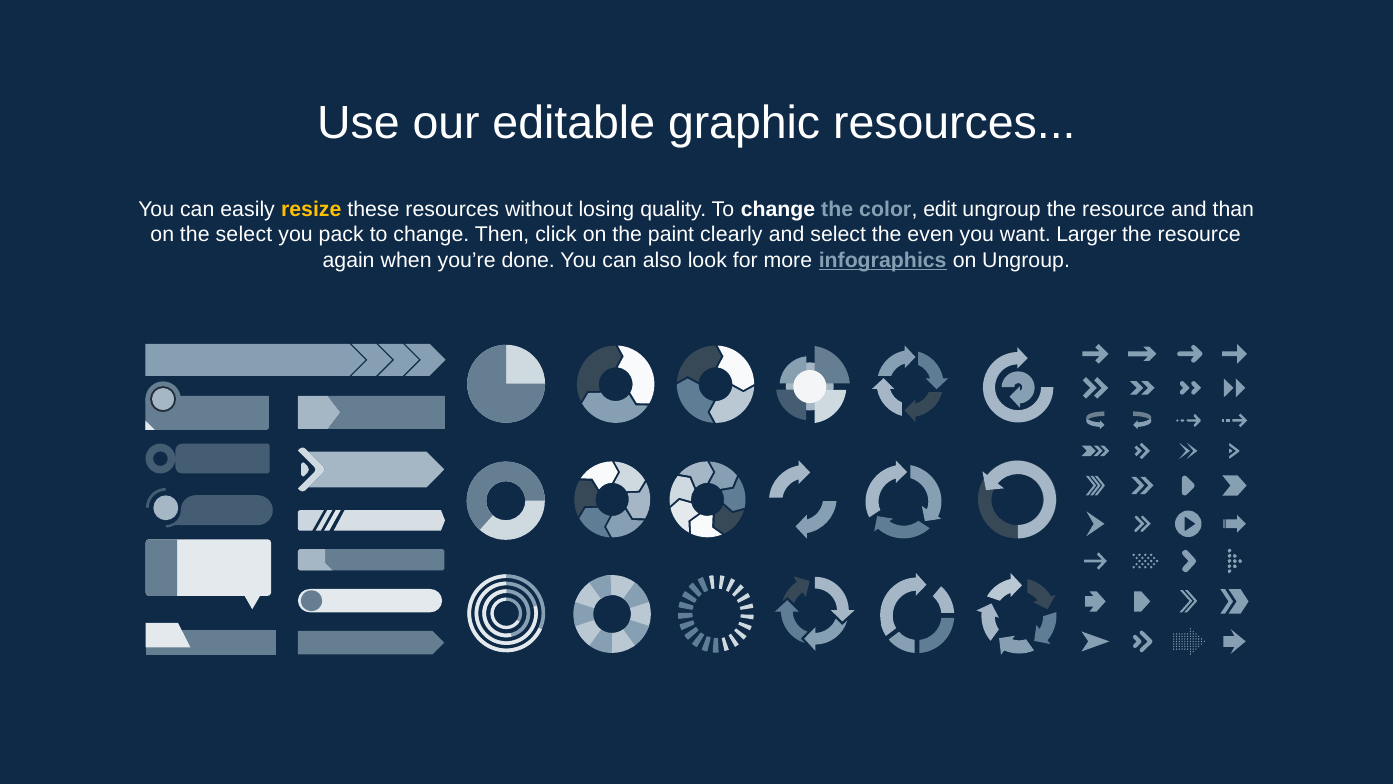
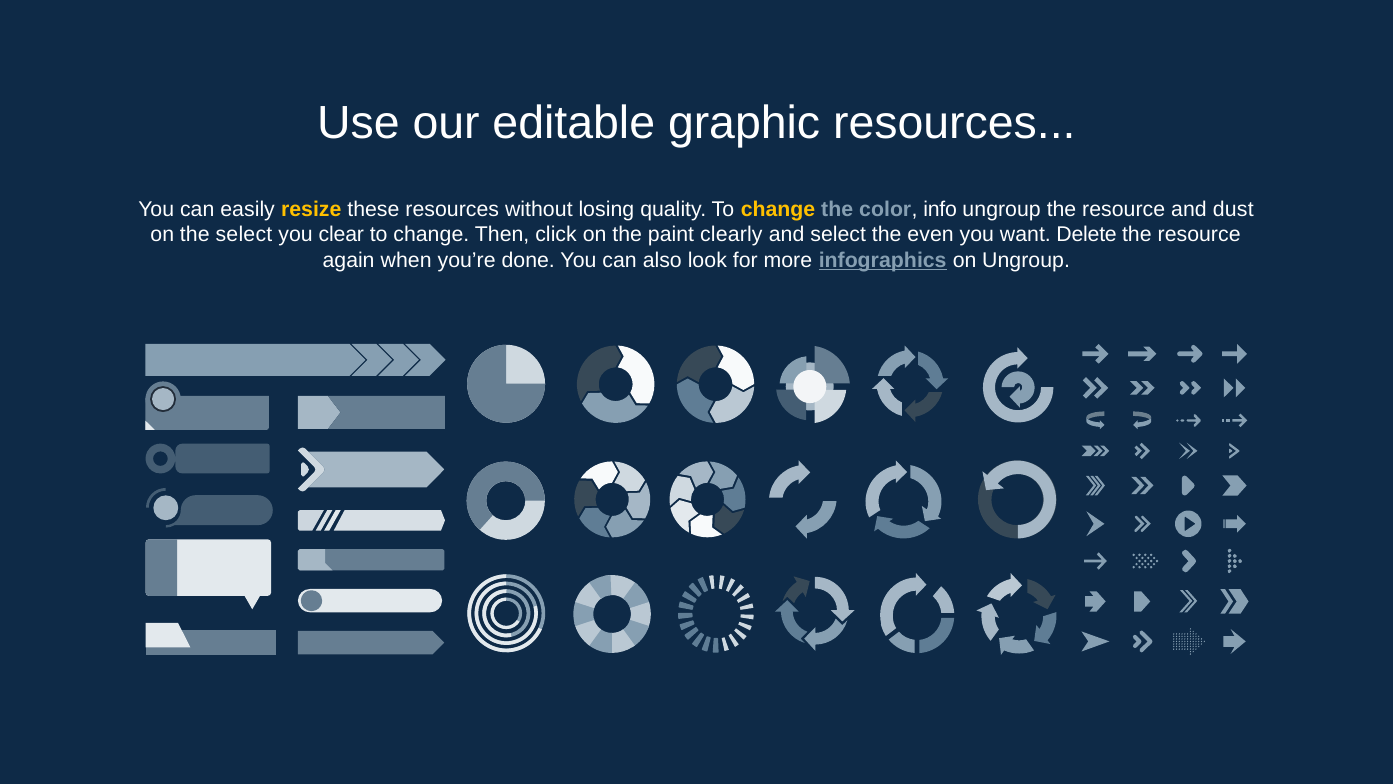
change colour: white -> yellow (778, 209)
edit: edit -> info (940, 209)
than: than -> dust (1233, 209)
pack: pack -> clear (341, 235)
Larger: Larger -> Delete (1087, 235)
